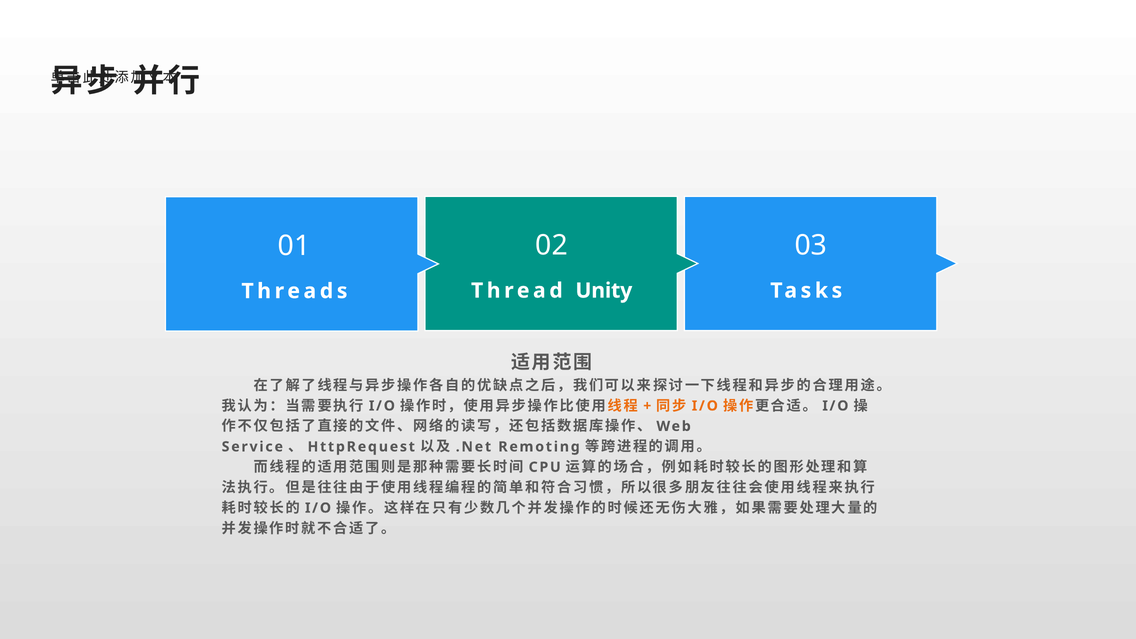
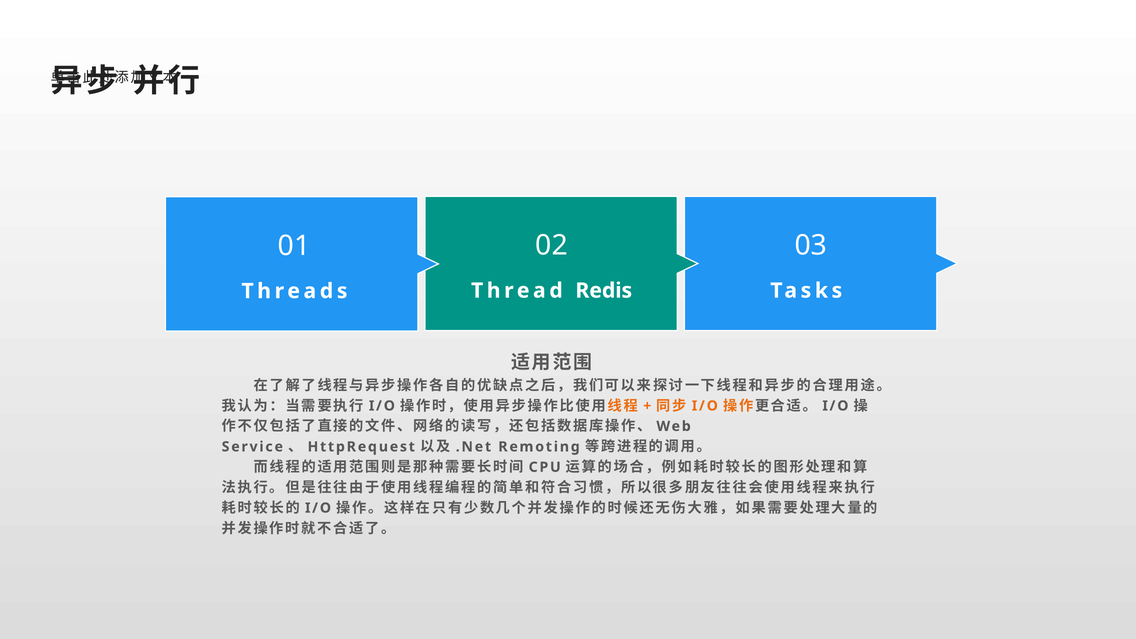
Unity: Unity -> Redis (604, 291)
